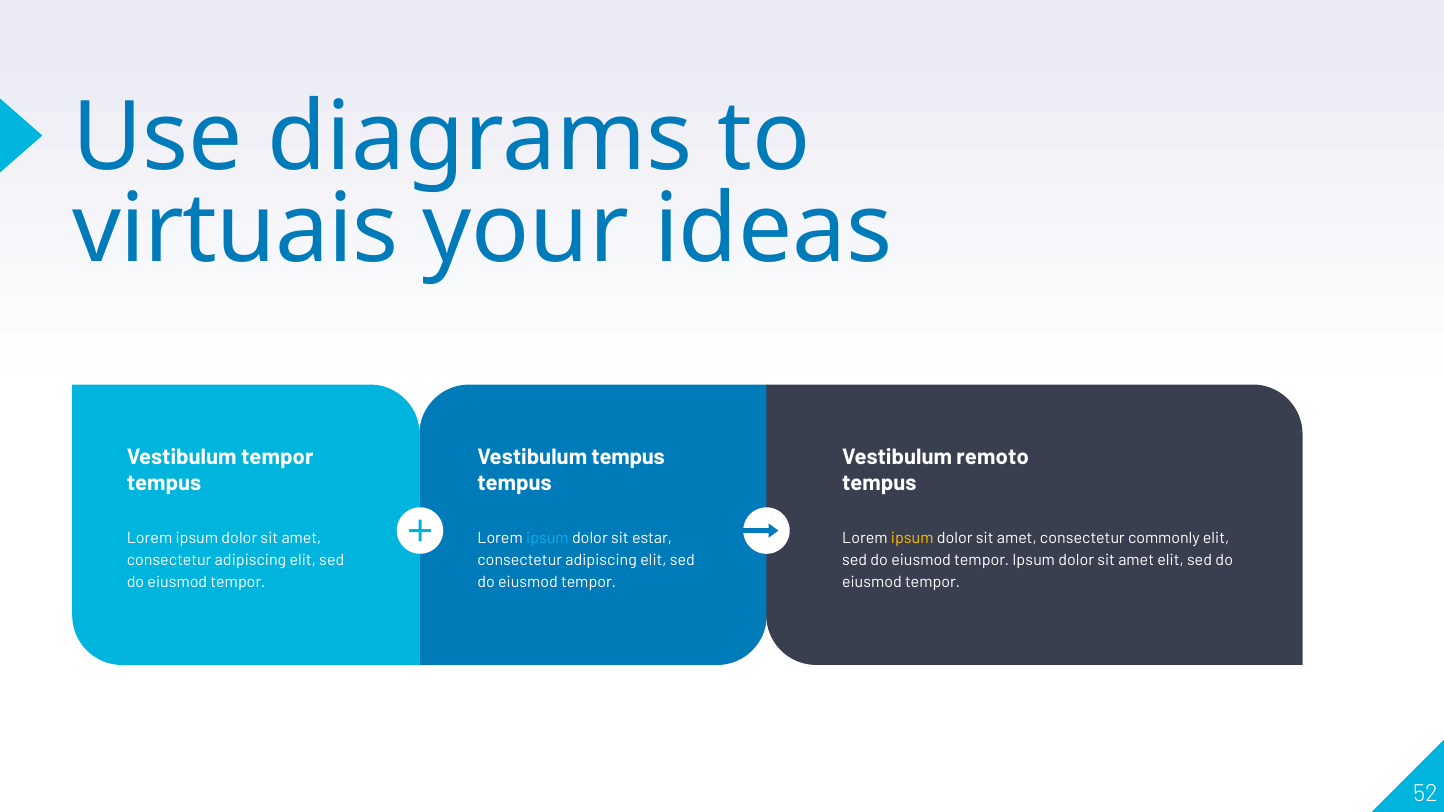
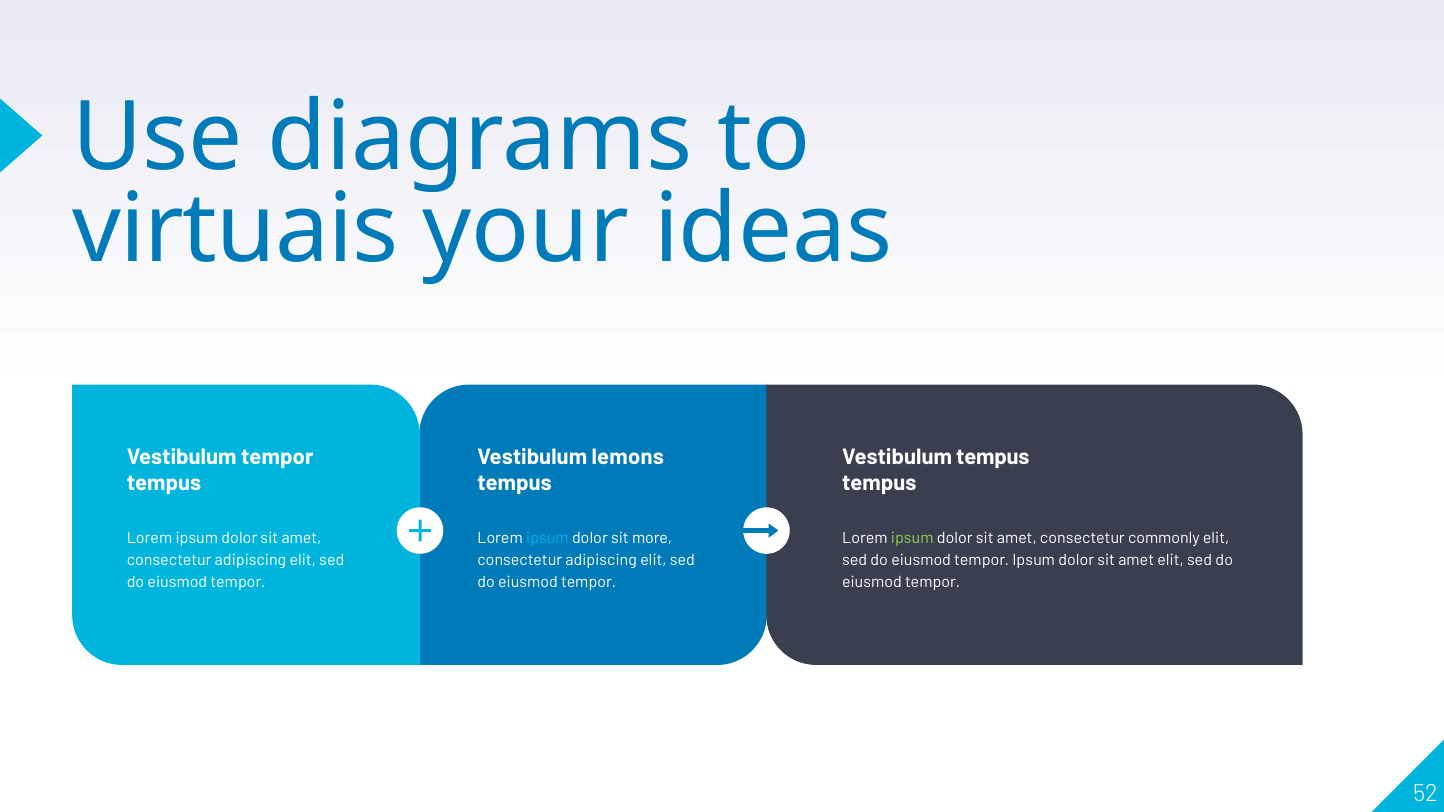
Vestibulum tempus: tempus -> lemons (628, 457)
Vestibulum remoto: remoto -> tempus (993, 457)
estar: estar -> more (652, 538)
ipsum colour: yellow -> light green (912, 538)
